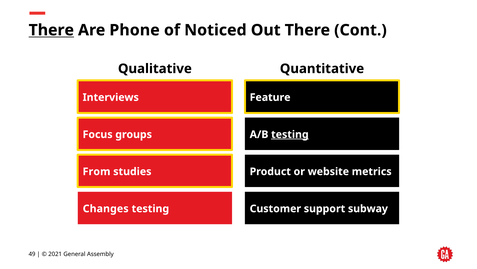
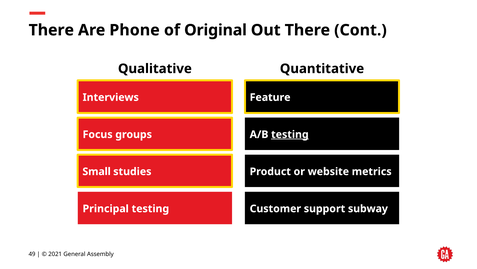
There underline: present -> none (51, 30)
Noticed: Noticed -> Original (216, 30)
From: From -> Small (97, 171)
Changes: Changes -> Principal (106, 208)
